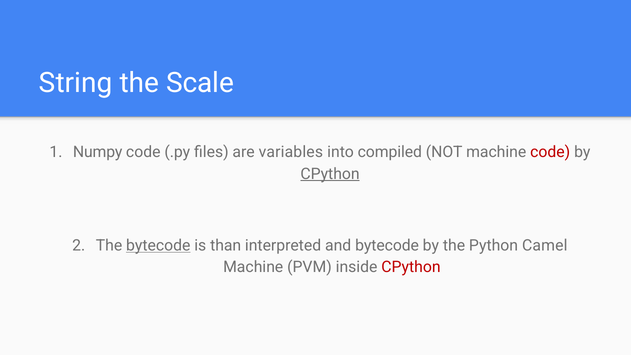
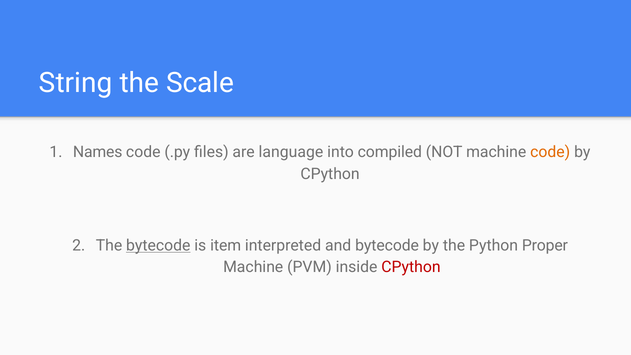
Numpy: Numpy -> Names (98, 152)
variables: variables -> language (291, 152)
code colour: red -> orange (550, 152)
CPython underline: present -> none (330, 174)
than: than -> item (226, 245)
Camel: Camel -> Proper (545, 245)
